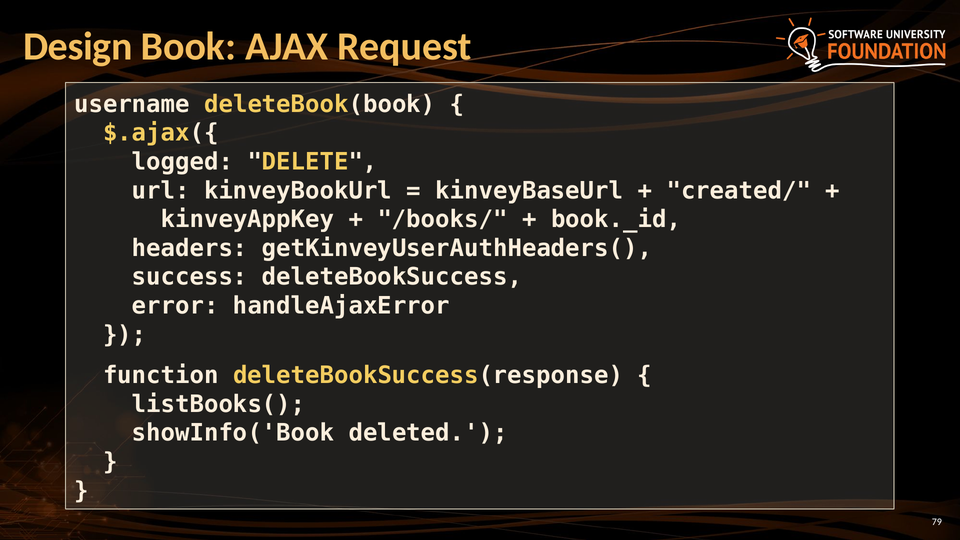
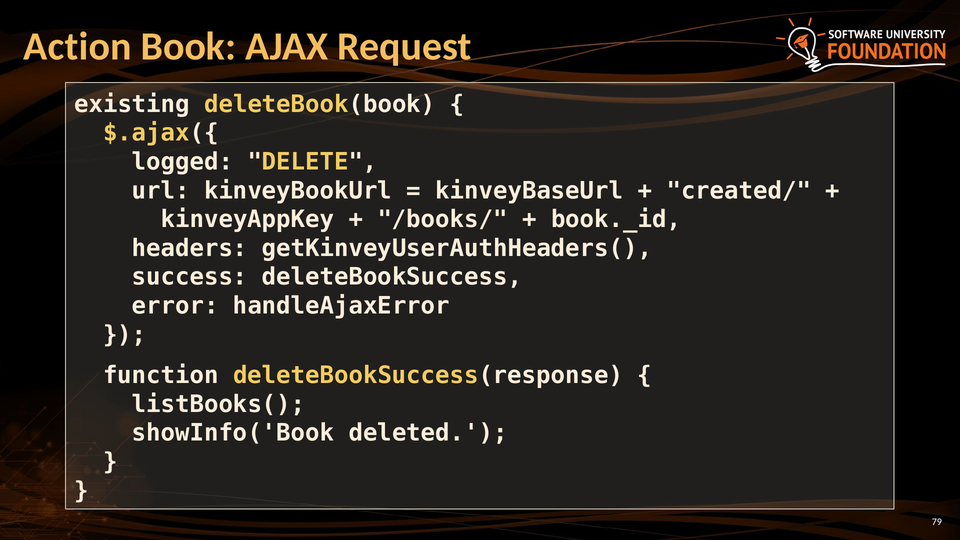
Design: Design -> Action (77, 47)
username: username -> existing (132, 104)
